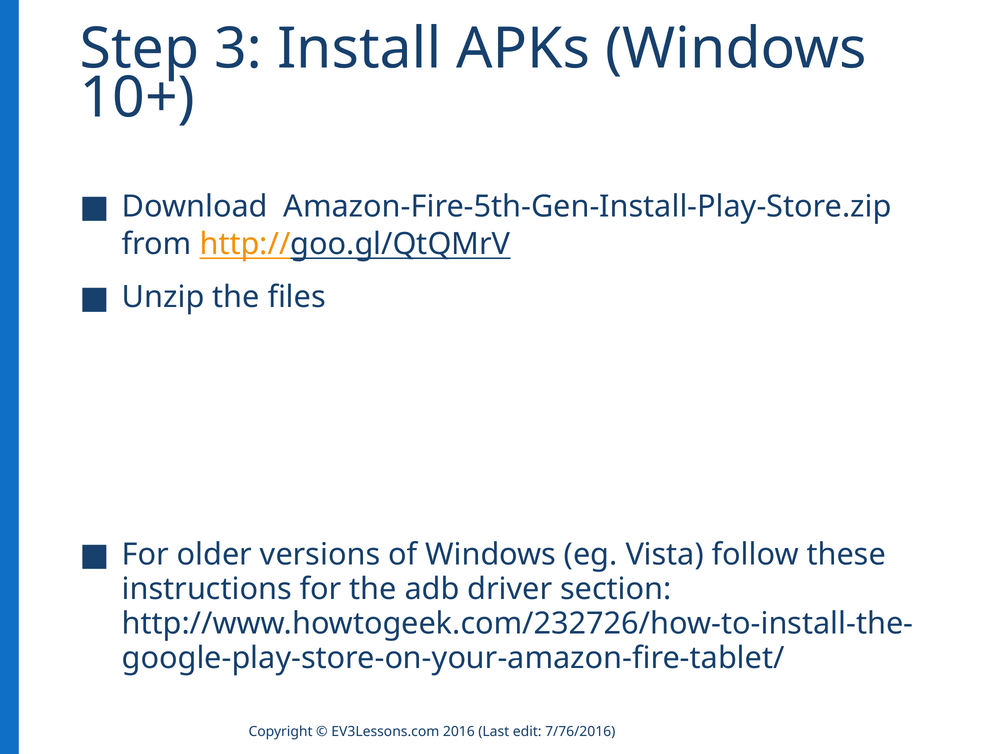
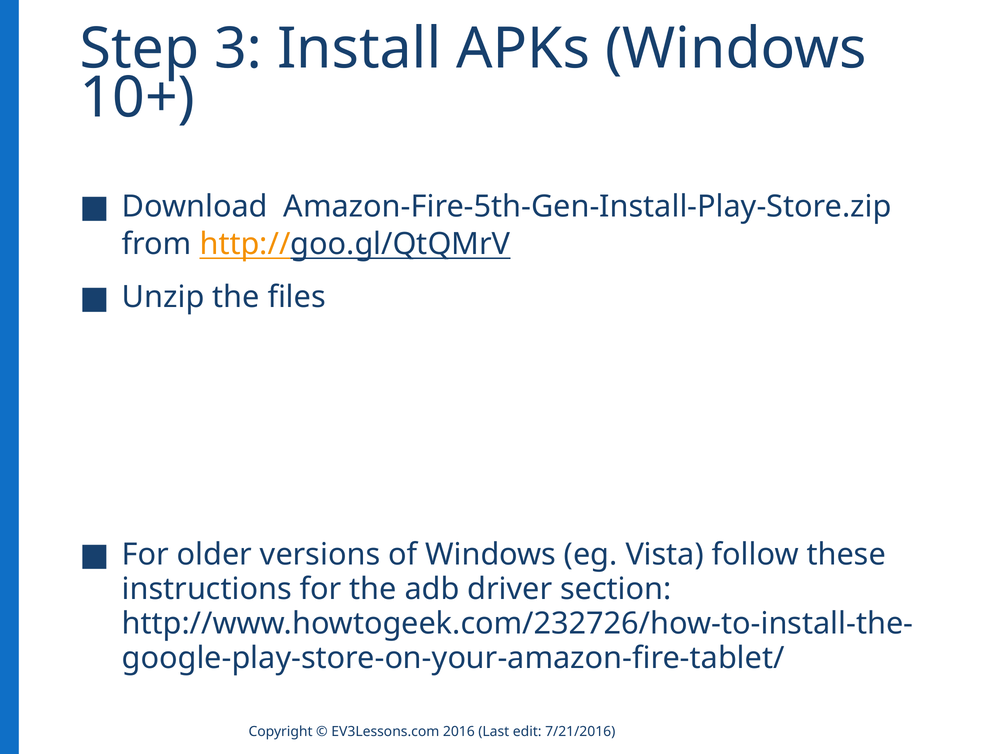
7/76/2016: 7/76/2016 -> 7/21/2016 (580, 731)
